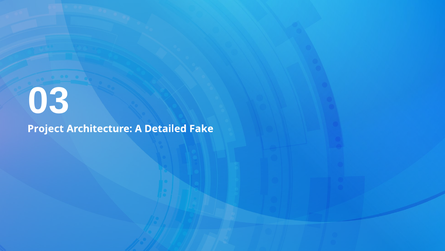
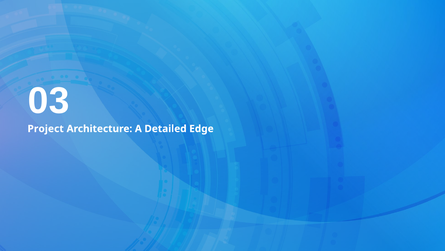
Fake: Fake -> Edge (201, 128)
